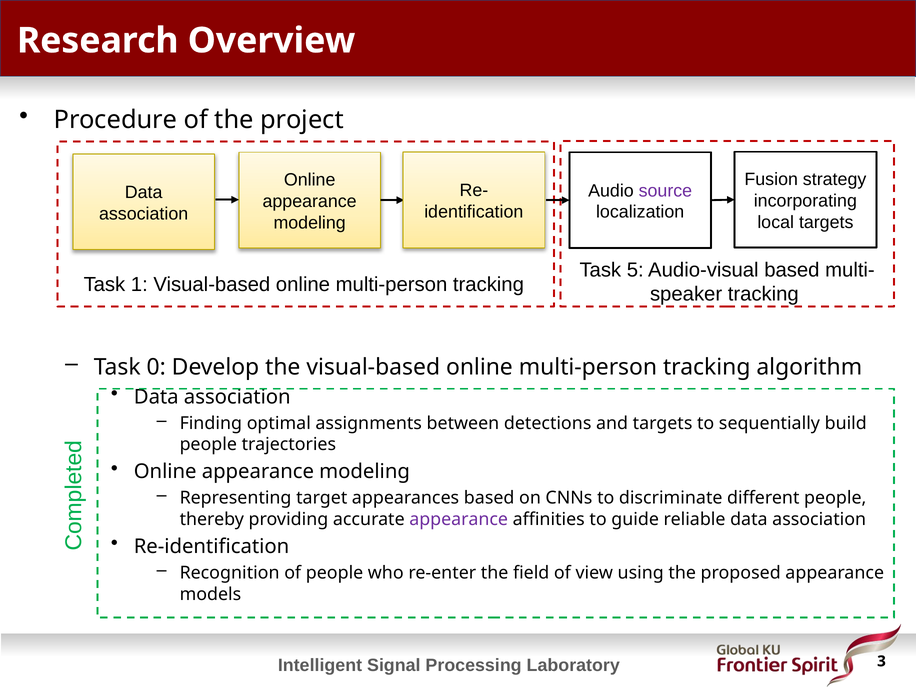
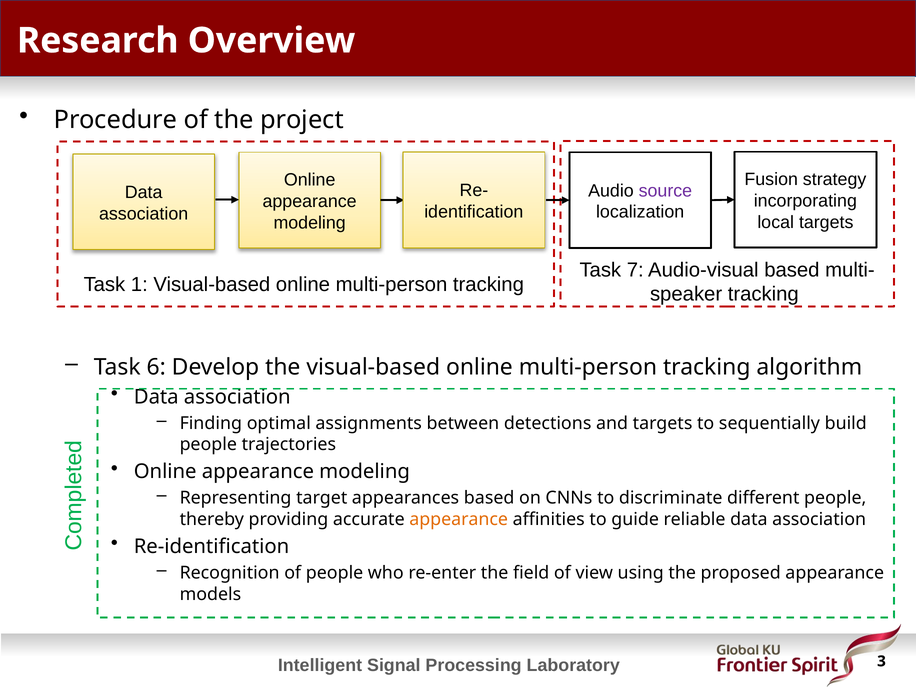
5: 5 -> 7 (635, 270)
0: 0 -> 6 (156, 367)
appearance colour: purple -> orange (459, 519)
